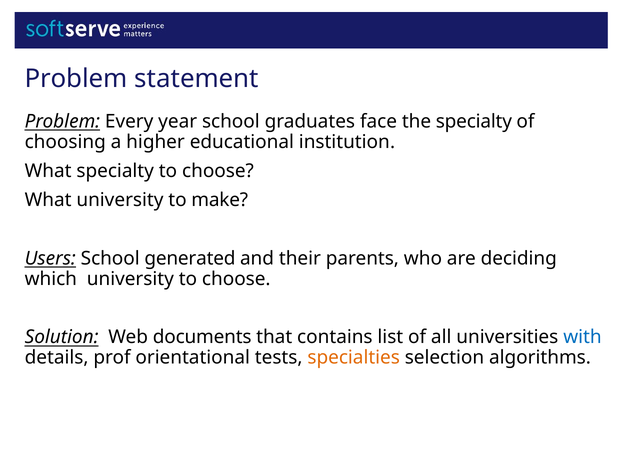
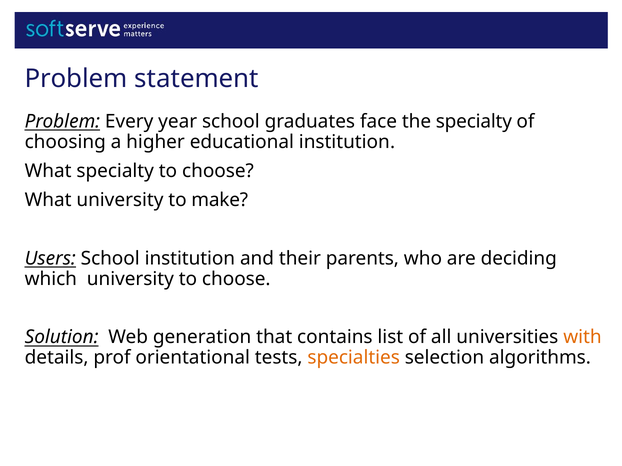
School generated: generated -> institution (190, 259)
documents: documents -> generation (202, 338)
with colour: blue -> orange (582, 338)
